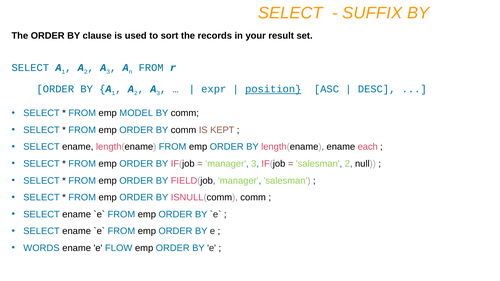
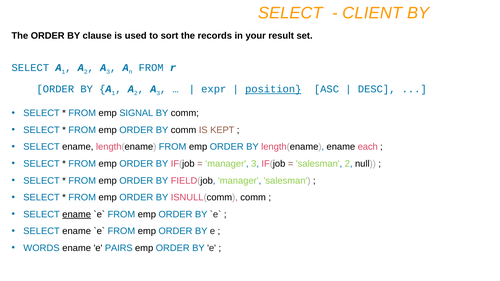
SUFFIX: SUFFIX -> CLIENT (372, 13)
MODEL: MODEL -> SIGNAL (136, 113)
ename underline: none -> present (77, 214)
FLOW: FLOW -> PAIRS (119, 248)
